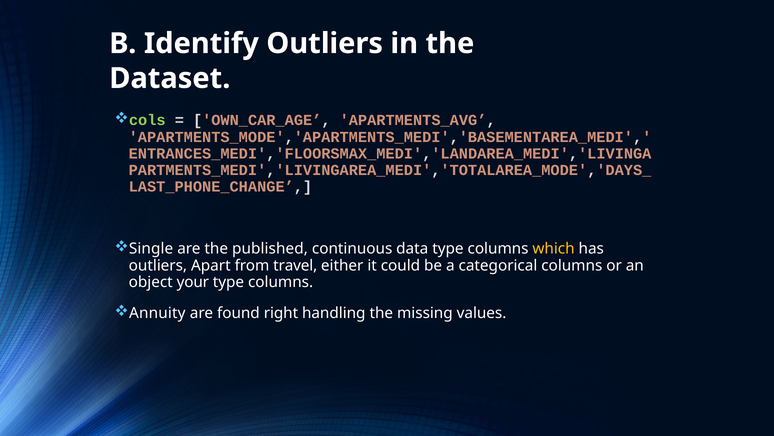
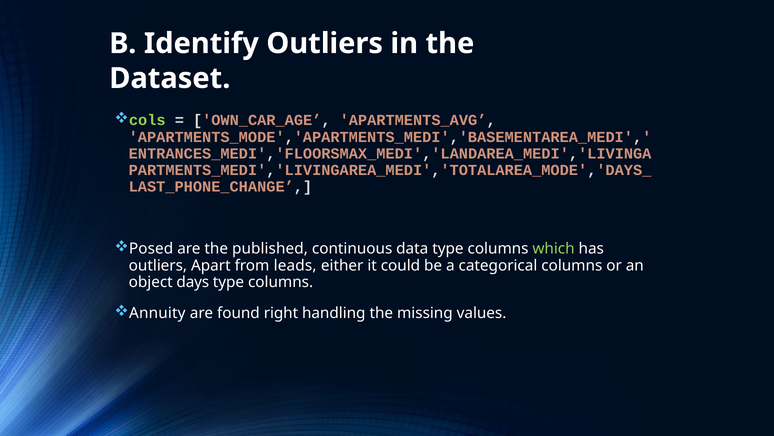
Single: Single -> Posed (151, 249)
which colour: yellow -> light green (554, 249)
travel: travel -> leads (295, 265)
your: your -> days (193, 282)
